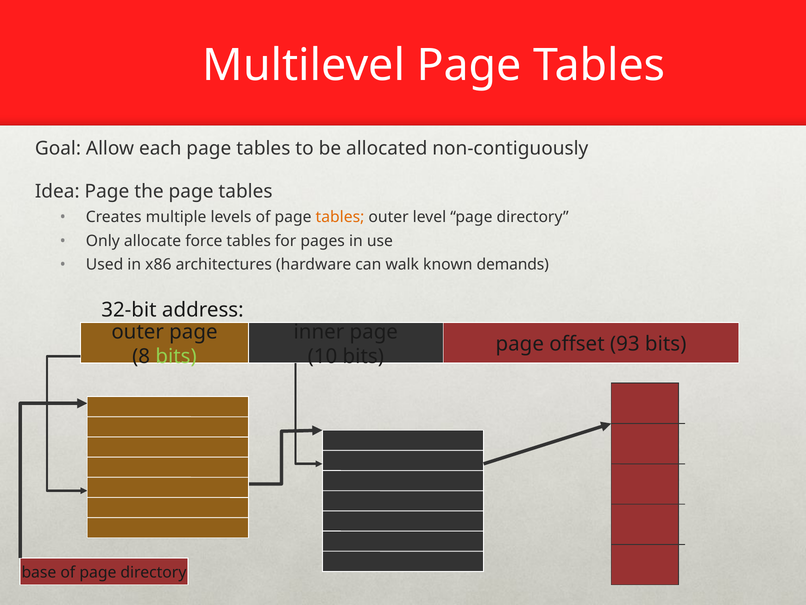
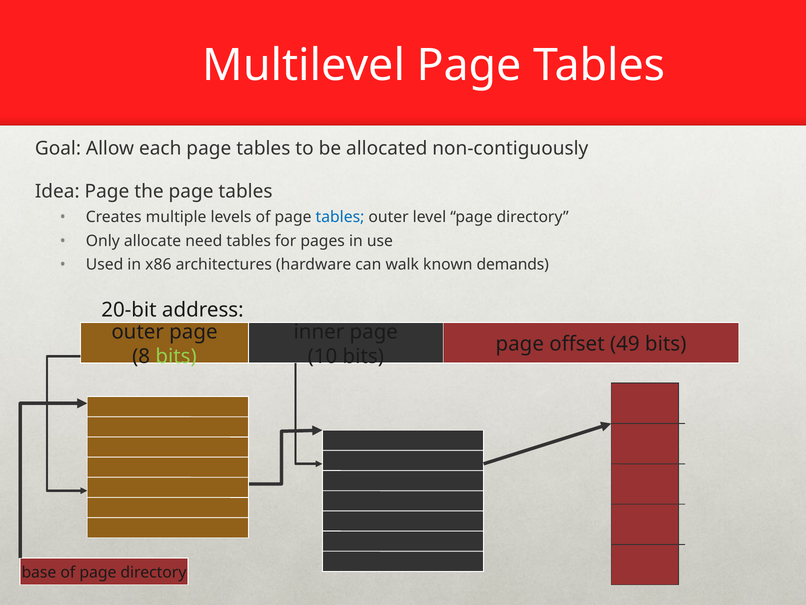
tables colour: orange -> blue (340, 217)
force: force -> need (204, 241)
32-bit: 32-bit -> 20-bit (129, 310)
93: 93 -> 49 (625, 344)
